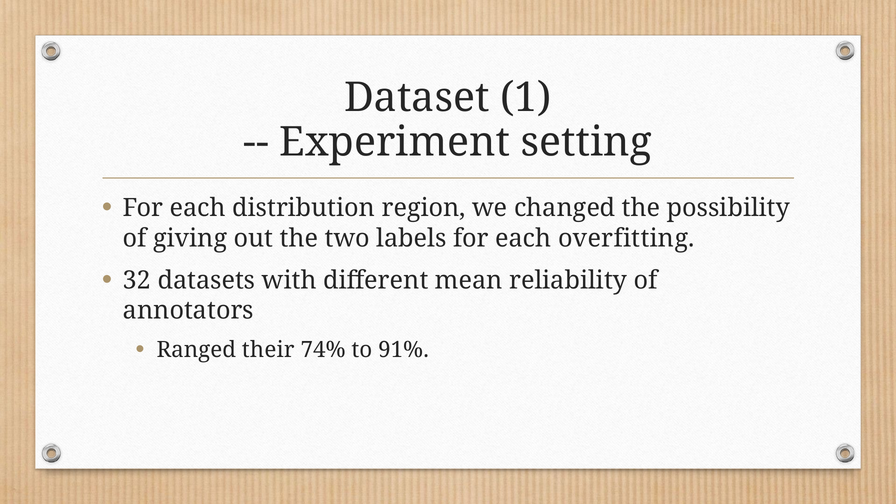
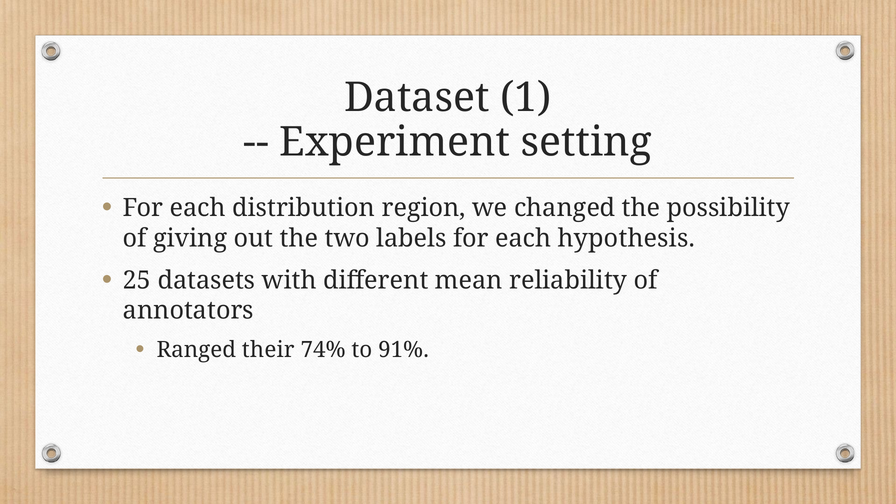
overfitting: overfitting -> hypothesis (626, 238)
32: 32 -> 25 (137, 280)
